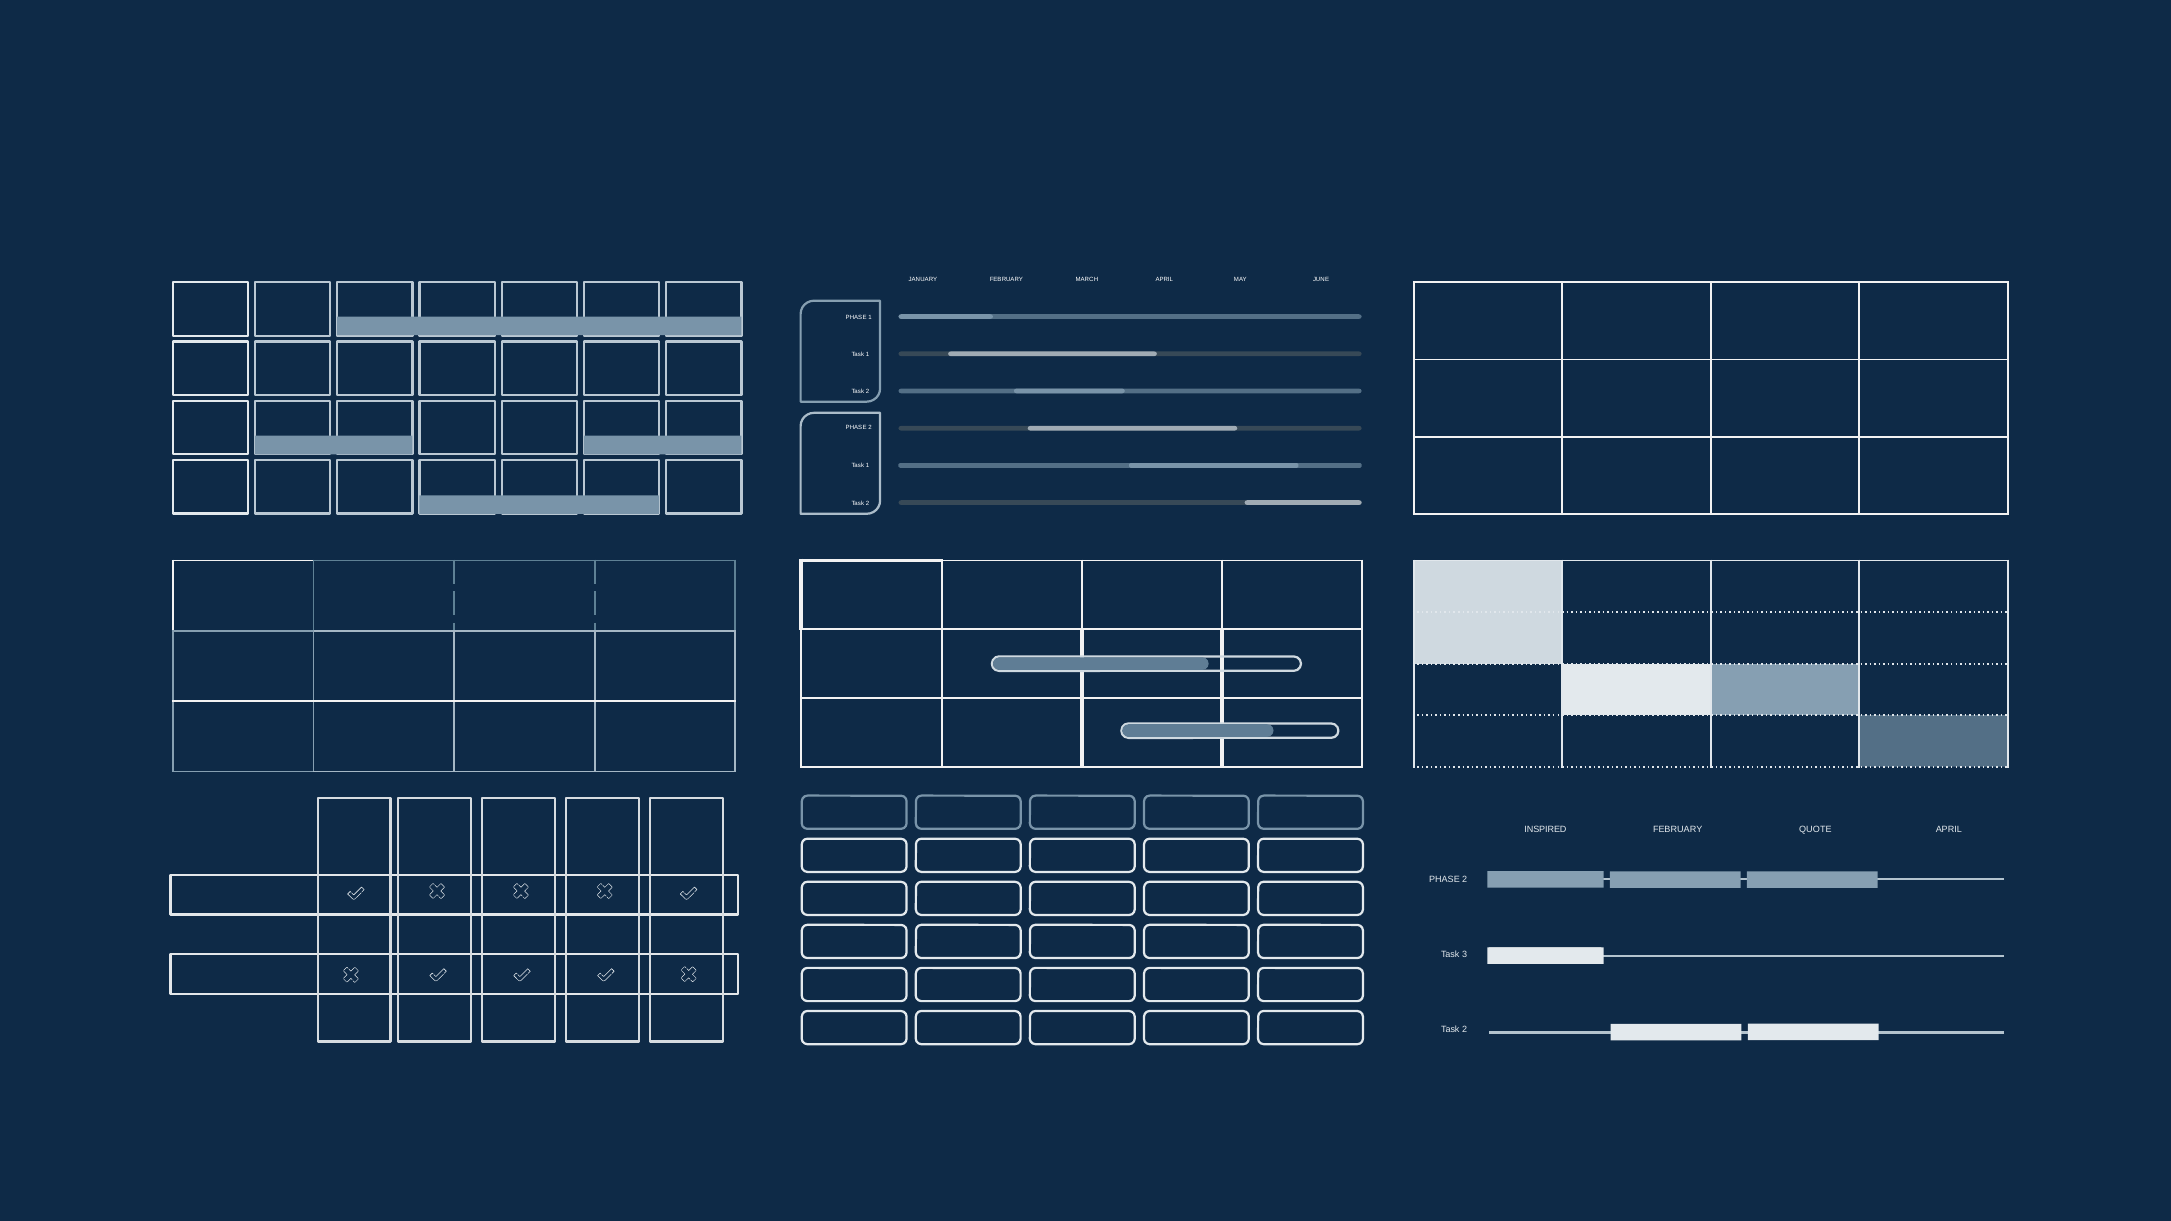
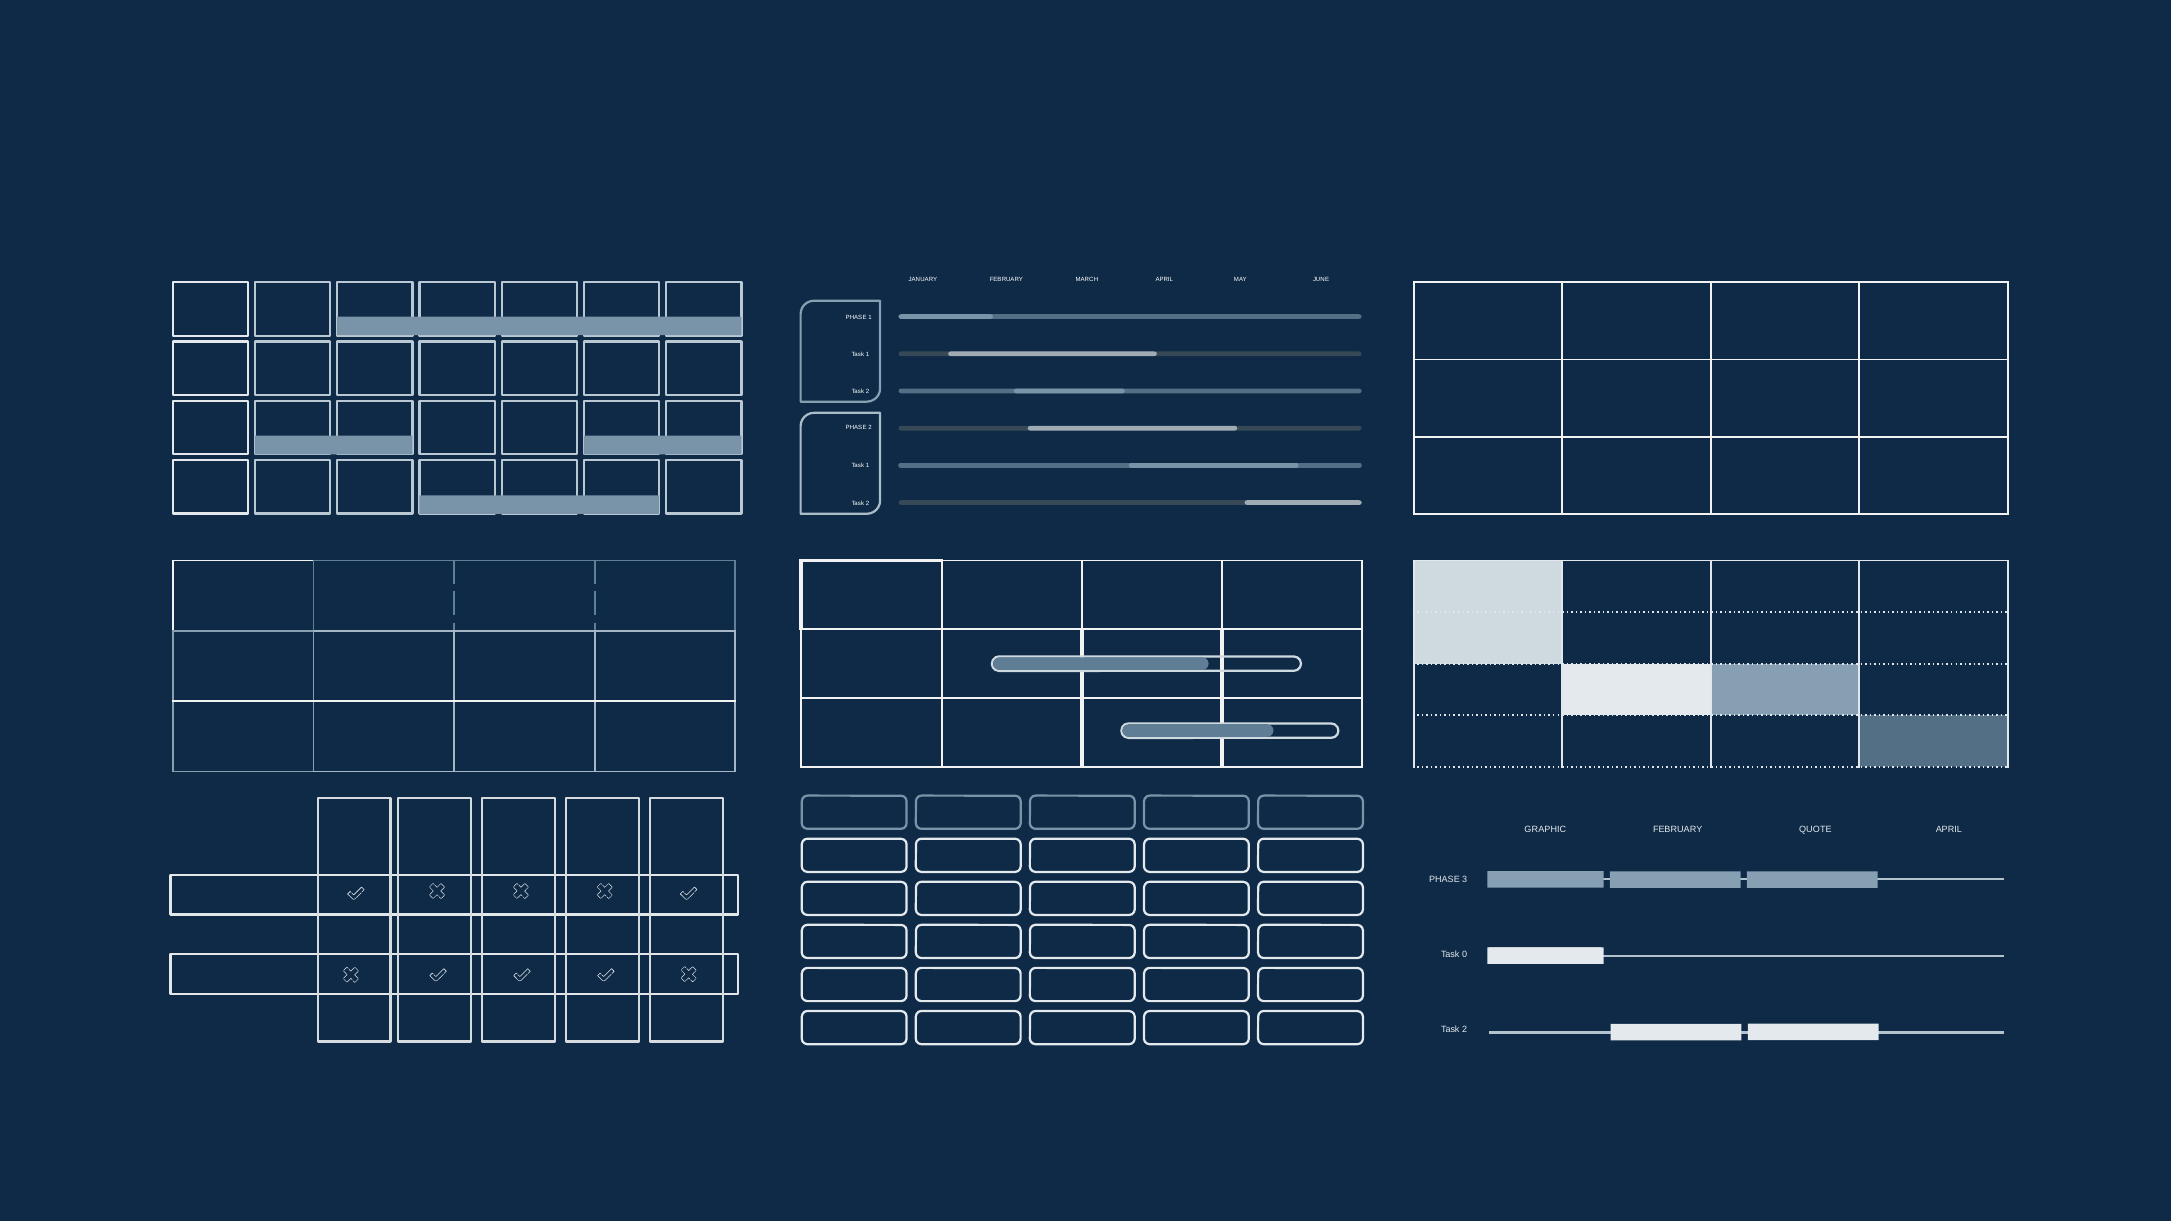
INSPIRED: INSPIRED -> GRAPHIC (1545, 830)
2: 2 -> 3 (1465, 880)
3: 3 -> 0 (1465, 955)
